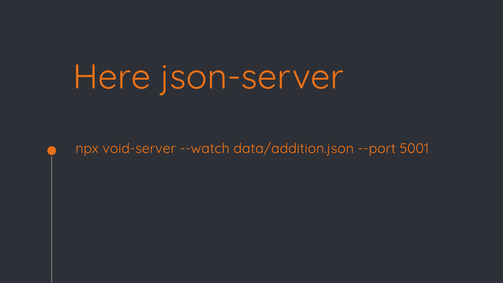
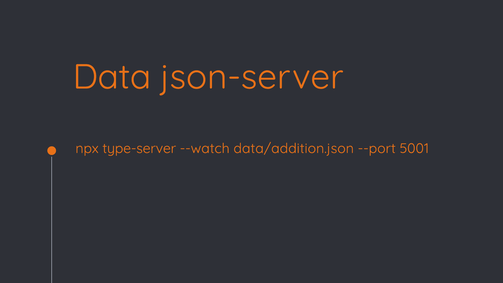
Here: Here -> Data (112, 77)
void-server: void-server -> type-server (139, 148)
